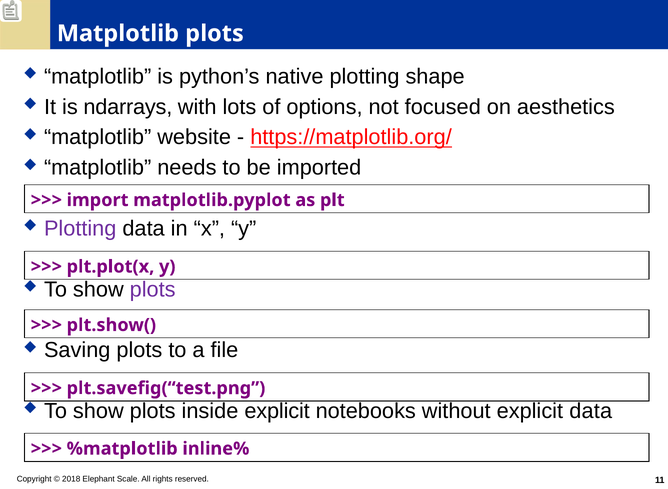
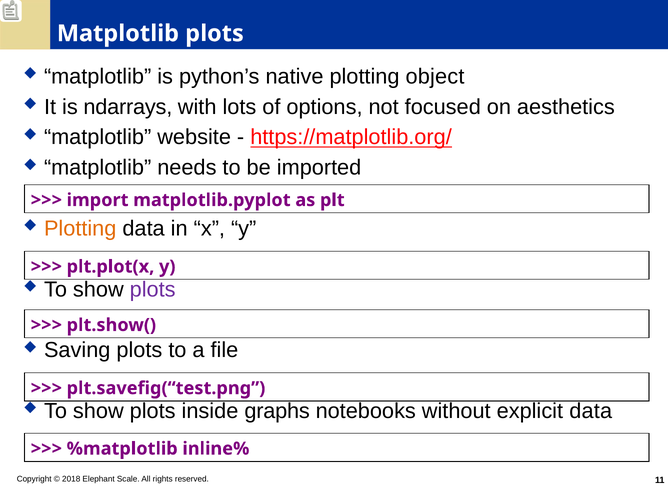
shape: shape -> object (435, 76)
Plotting colour: purple -> orange (80, 228)
inside explicit: explicit -> graphs (277, 411)
